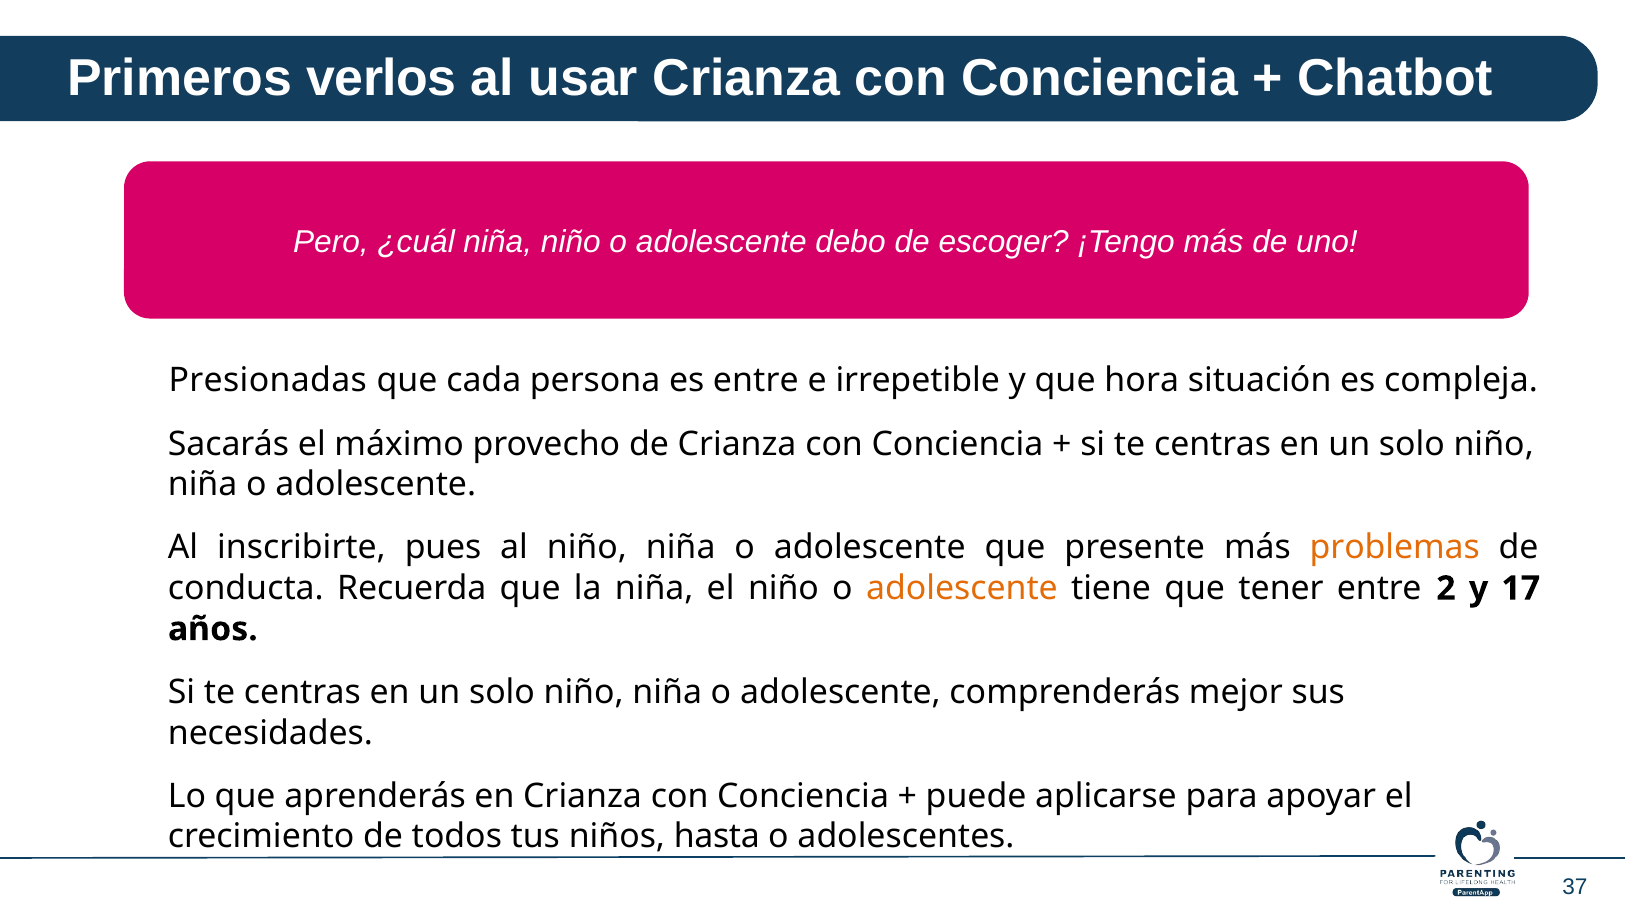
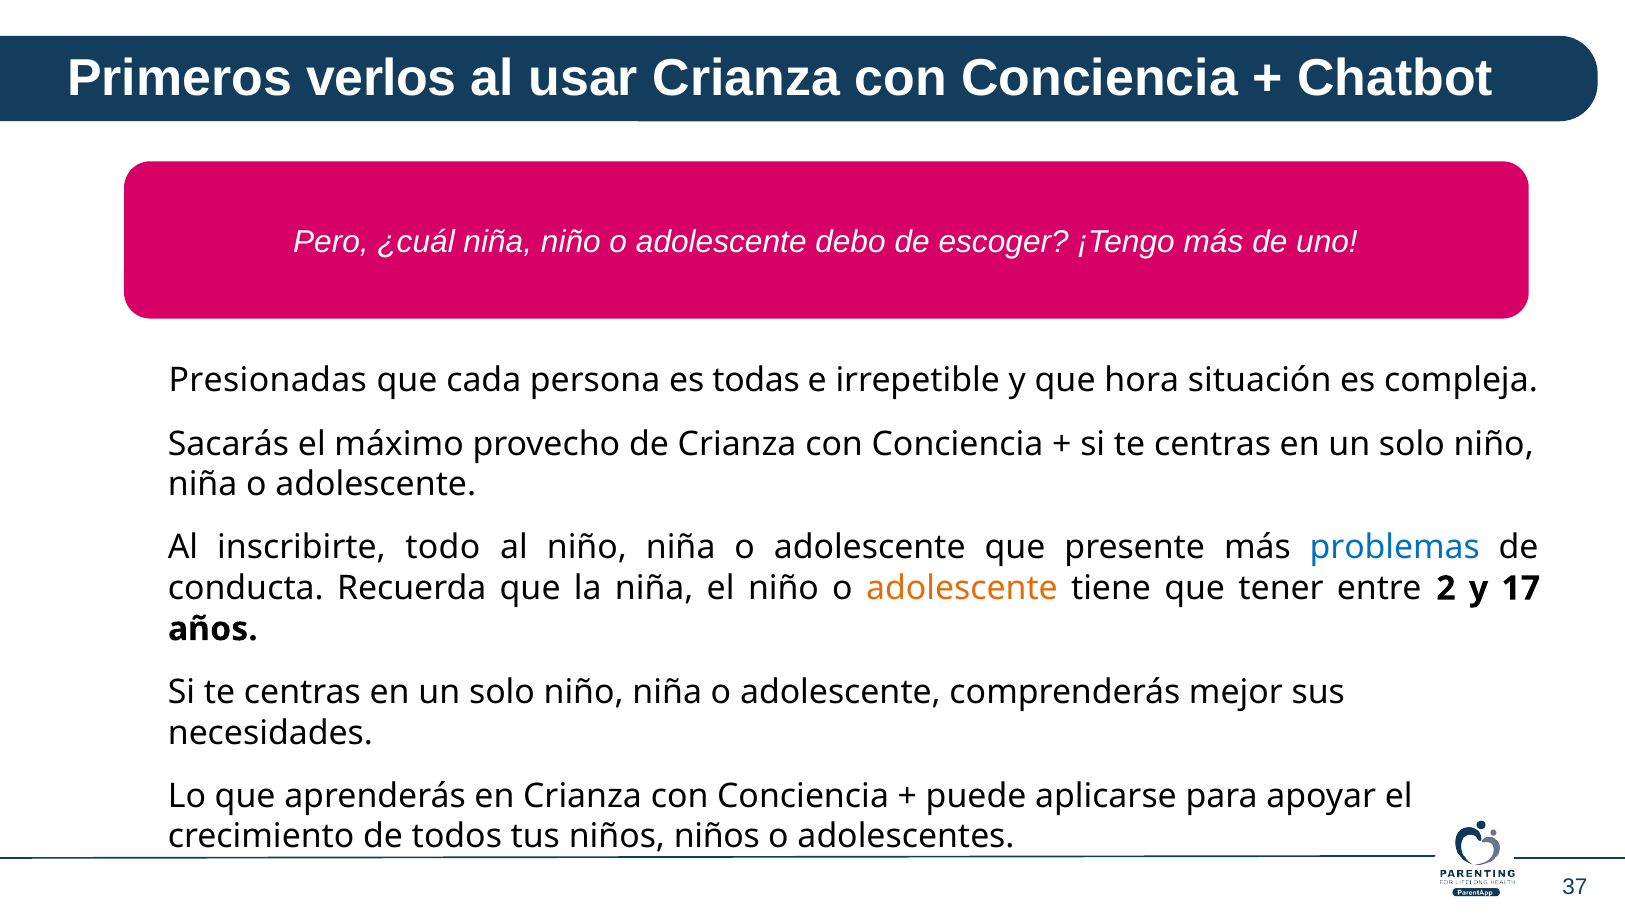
es entre: entre -> todas (756, 381)
pues: pues -> todo (443, 548)
problemas colour: orange -> blue (1395, 548)
niños hasta: hasta -> niños (717, 837)
